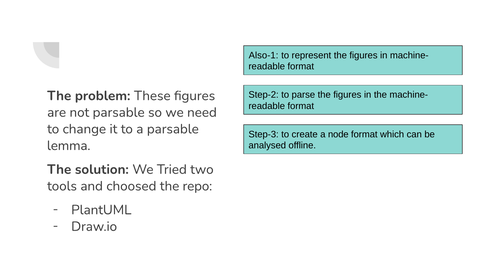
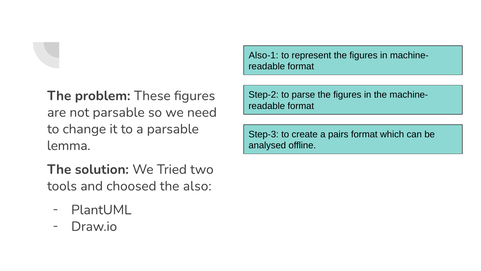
node: node -> pairs (338, 134)
repo: repo -> also (197, 186)
